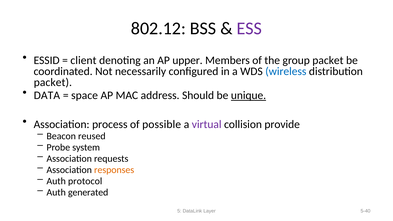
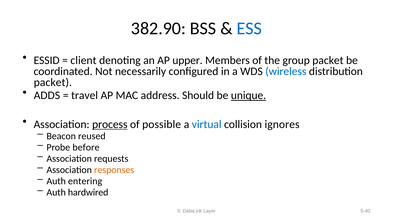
802.12: 802.12 -> 382.90 (158, 29)
ESS colour: purple -> blue (249, 29)
DATA: DATA -> ADDS (47, 95)
space: space -> travel (85, 95)
process underline: none -> present (110, 124)
virtual colour: purple -> blue (207, 124)
provide: provide -> ignores (282, 124)
system: system -> before (86, 147)
protocol: protocol -> entering (85, 181)
generated: generated -> hardwired (88, 193)
